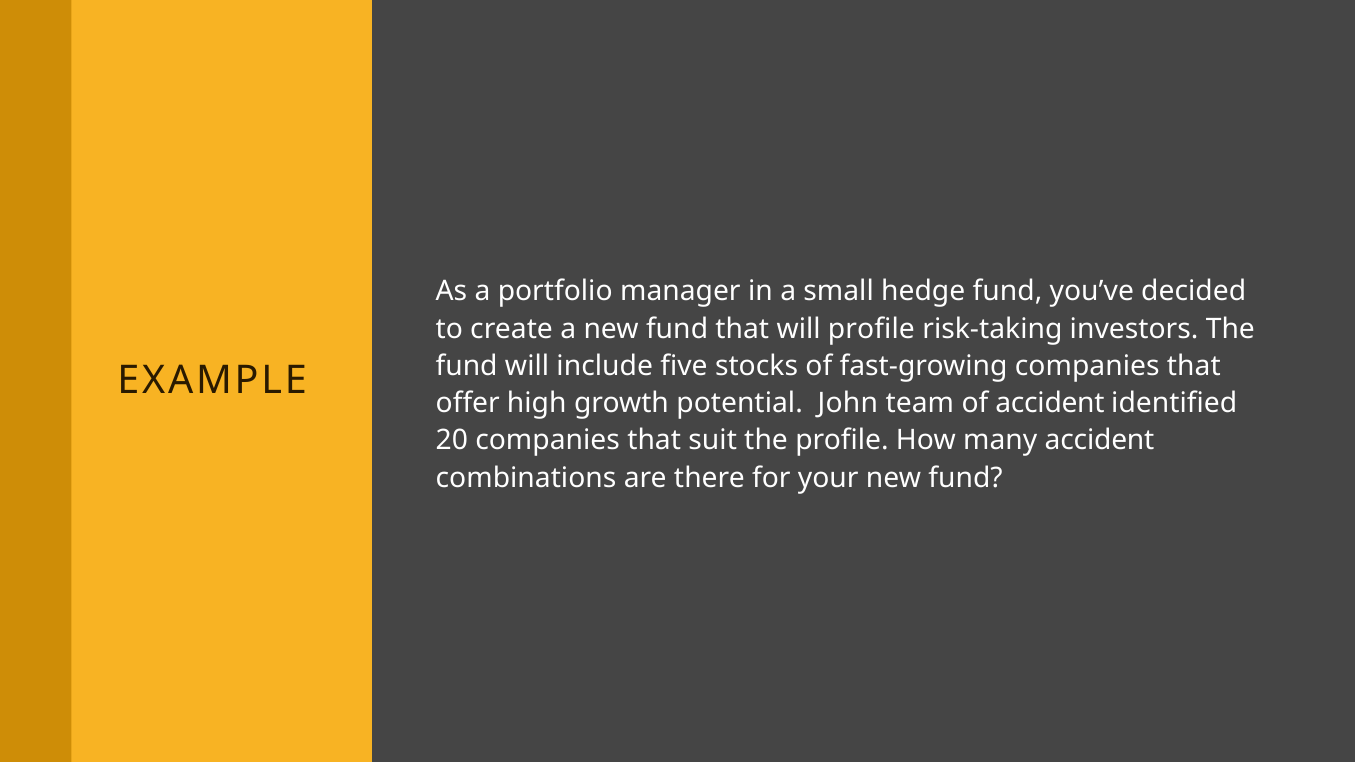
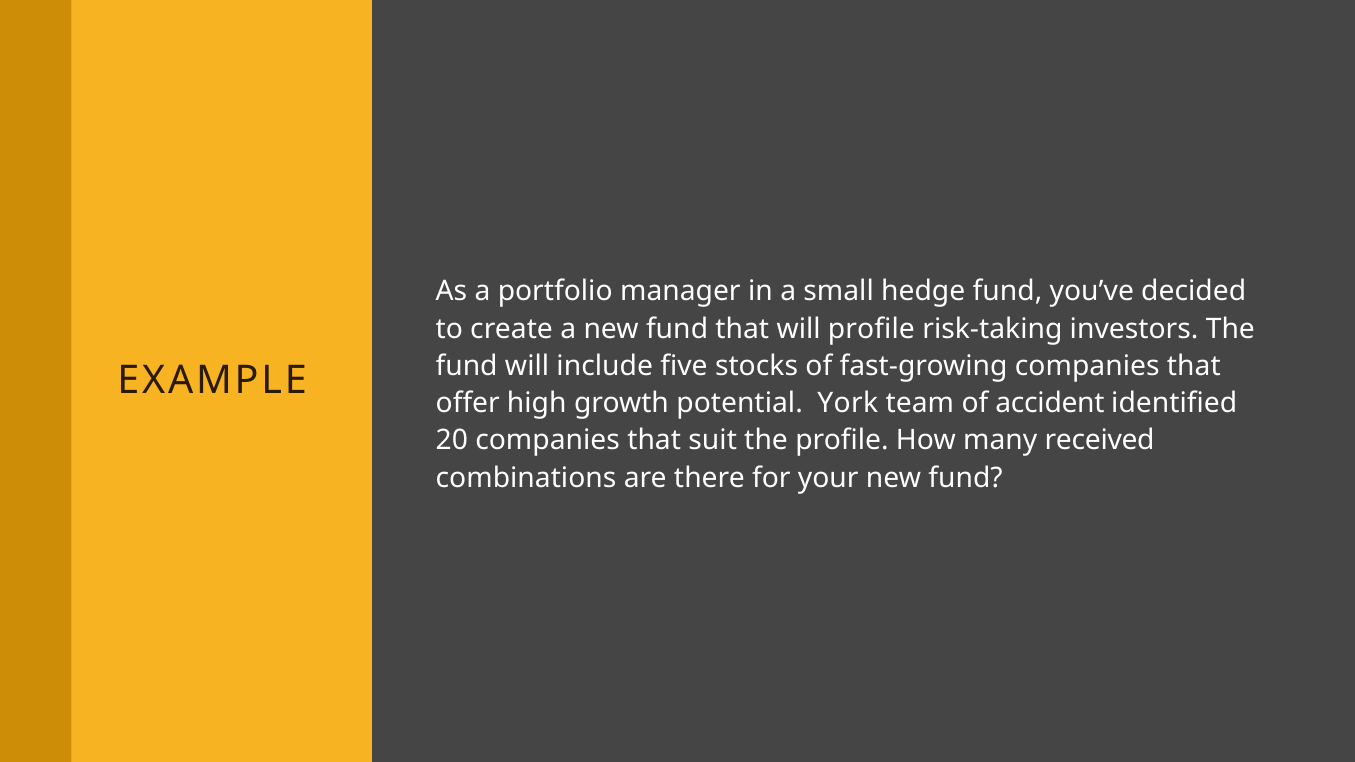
John: John -> York (848, 403)
many accident: accident -> received (1100, 441)
